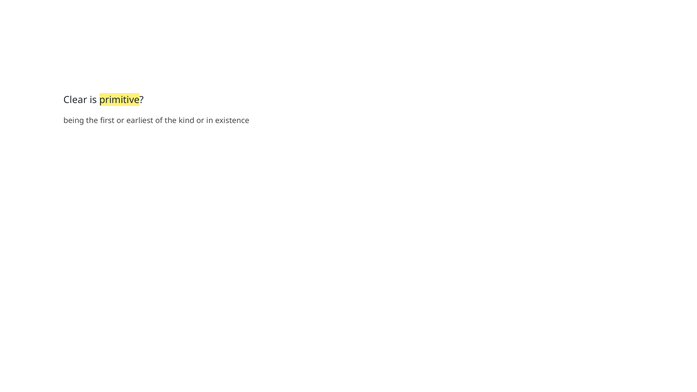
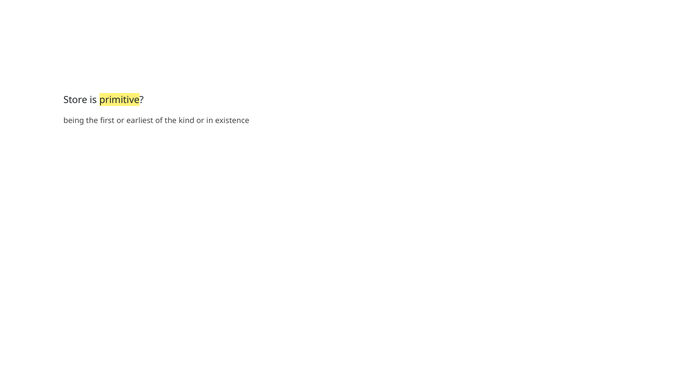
Clear: Clear -> Store (75, 100)
